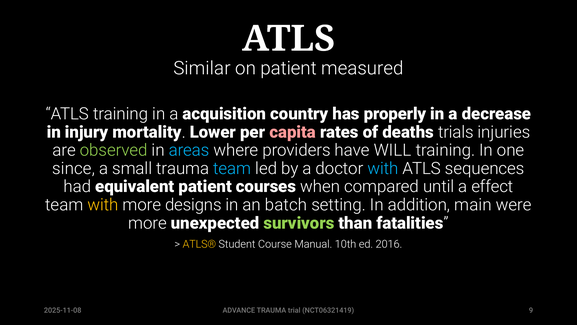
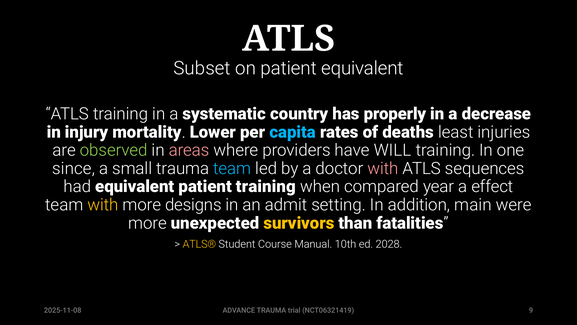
Similar: Similar -> Subset (202, 68)
patient measured: measured -> equivalent (362, 68)
acquisition: acquisition -> systematic (224, 114)
capita colour: pink -> light blue (293, 132)
trials: trials -> least (456, 132)
areas colour: light blue -> pink (189, 150)
with colour: light blue -> pink (383, 168)
patient courses: courses -> training (266, 186)
until: until -> year (439, 186)
batch: batch -> admit (286, 205)
survivors colour: light green -> yellow (299, 223)
2016: 2016 -> 2028 (389, 244)
